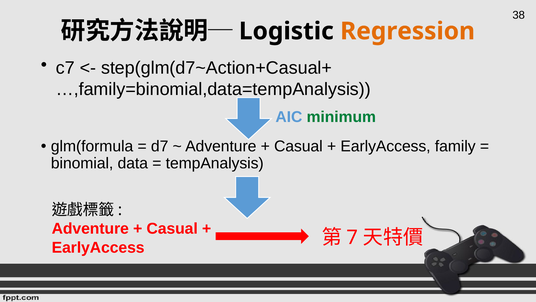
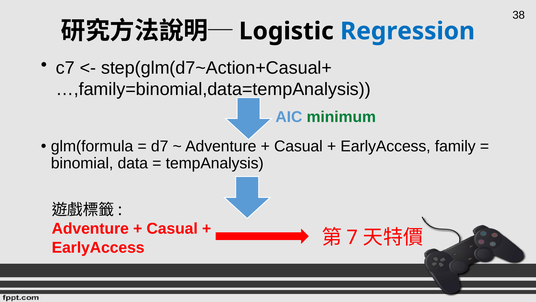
Regression colour: orange -> blue (408, 31)
